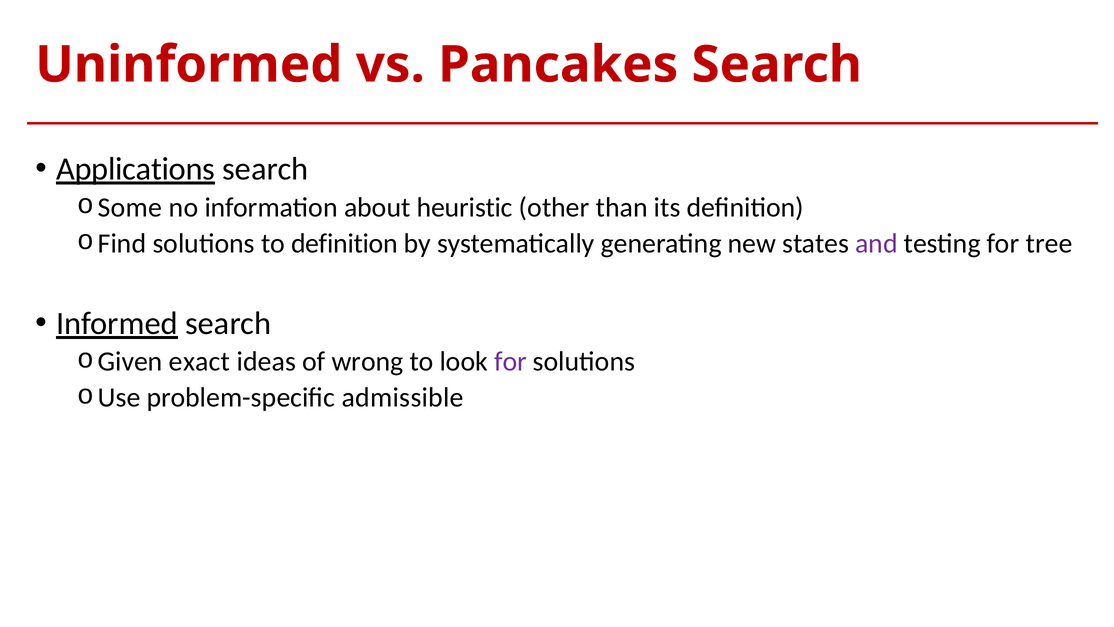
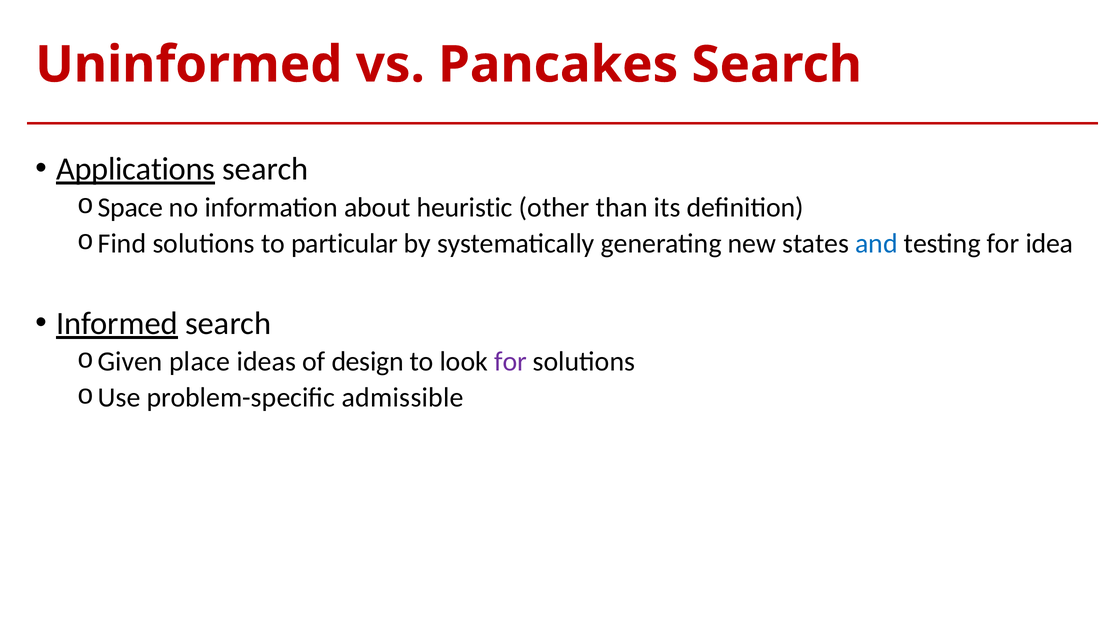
Some: Some -> Space (130, 207)
to definition: definition -> particular (344, 243)
and colour: purple -> blue (876, 243)
tree: tree -> idea (1049, 243)
exact: exact -> place (200, 362)
wrong: wrong -> design (368, 362)
